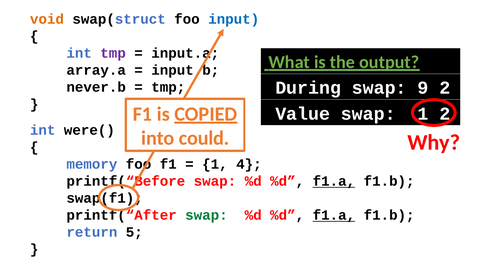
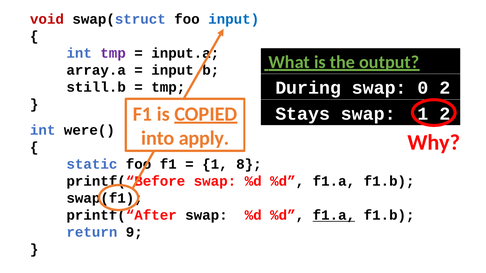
void colour: orange -> red (47, 19)
9: 9 -> 0 (423, 88)
never.b: never.b -> still.b (96, 87)
Value: Value -> Stays (303, 114)
could: could -> apply (204, 139)
memory: memory -> static (92, 164)
4: 4 -> 8 (249, 164)
f1.a underline: present -> none (334, 181)
swap colour: green -> black (206, 215)
5: 5 -> 9 (134, 232)
